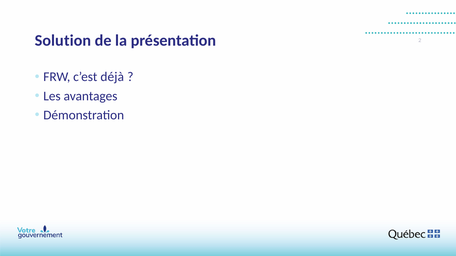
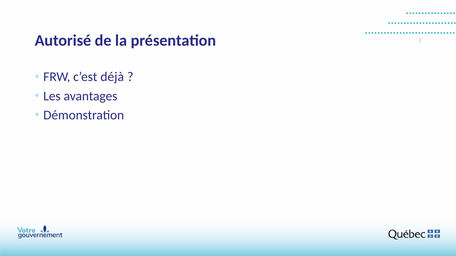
Solution: Solution -> Autorisé (63, 40)
